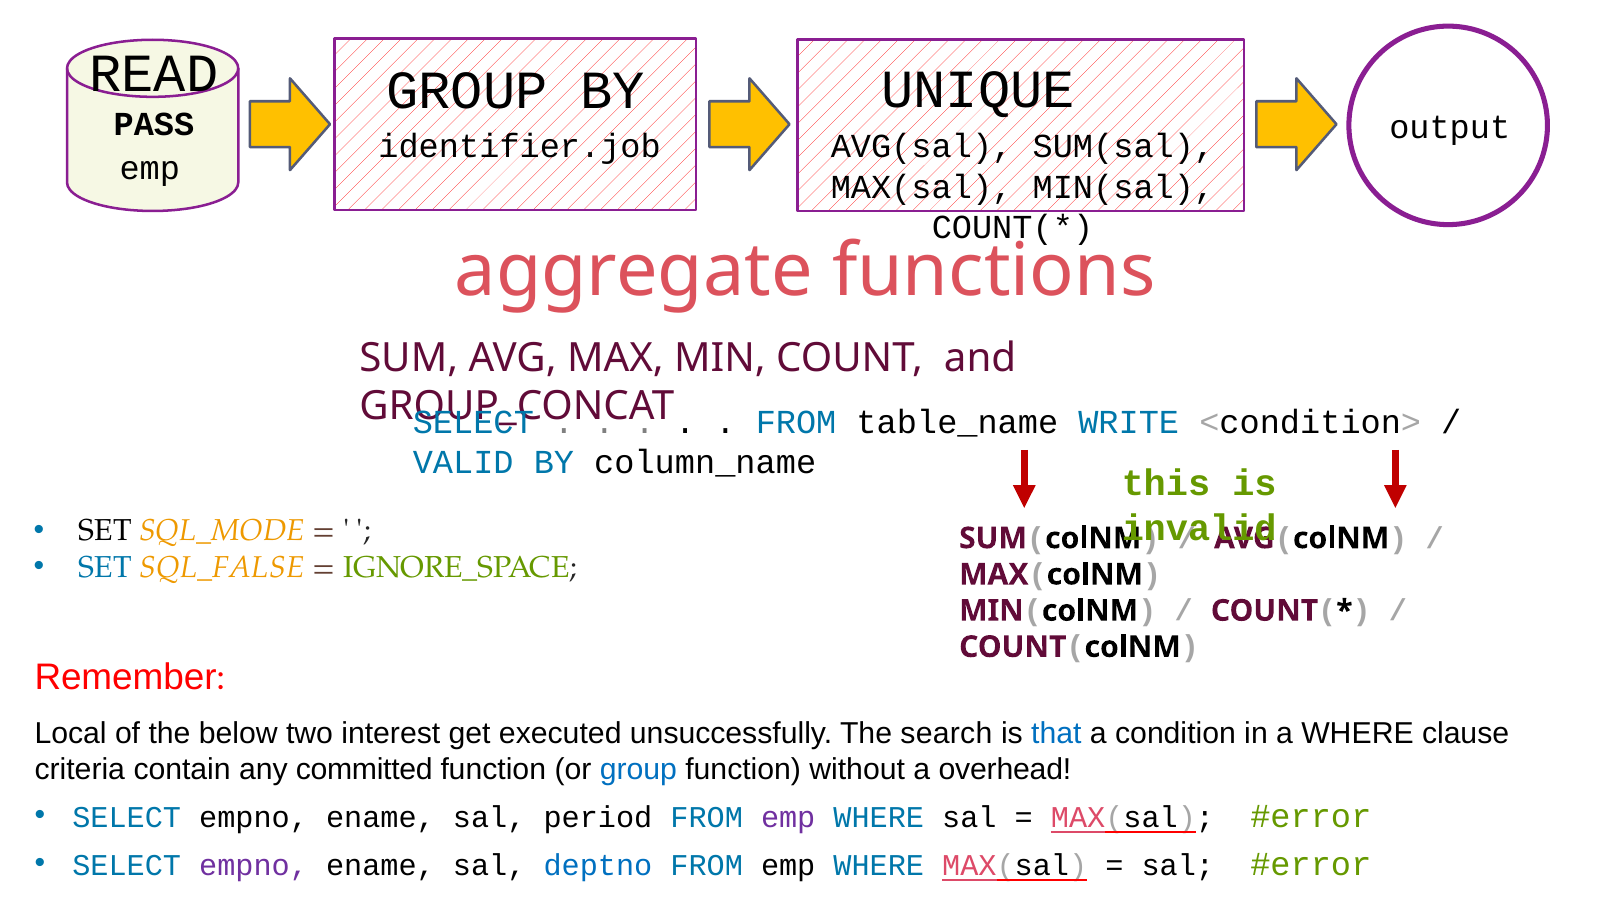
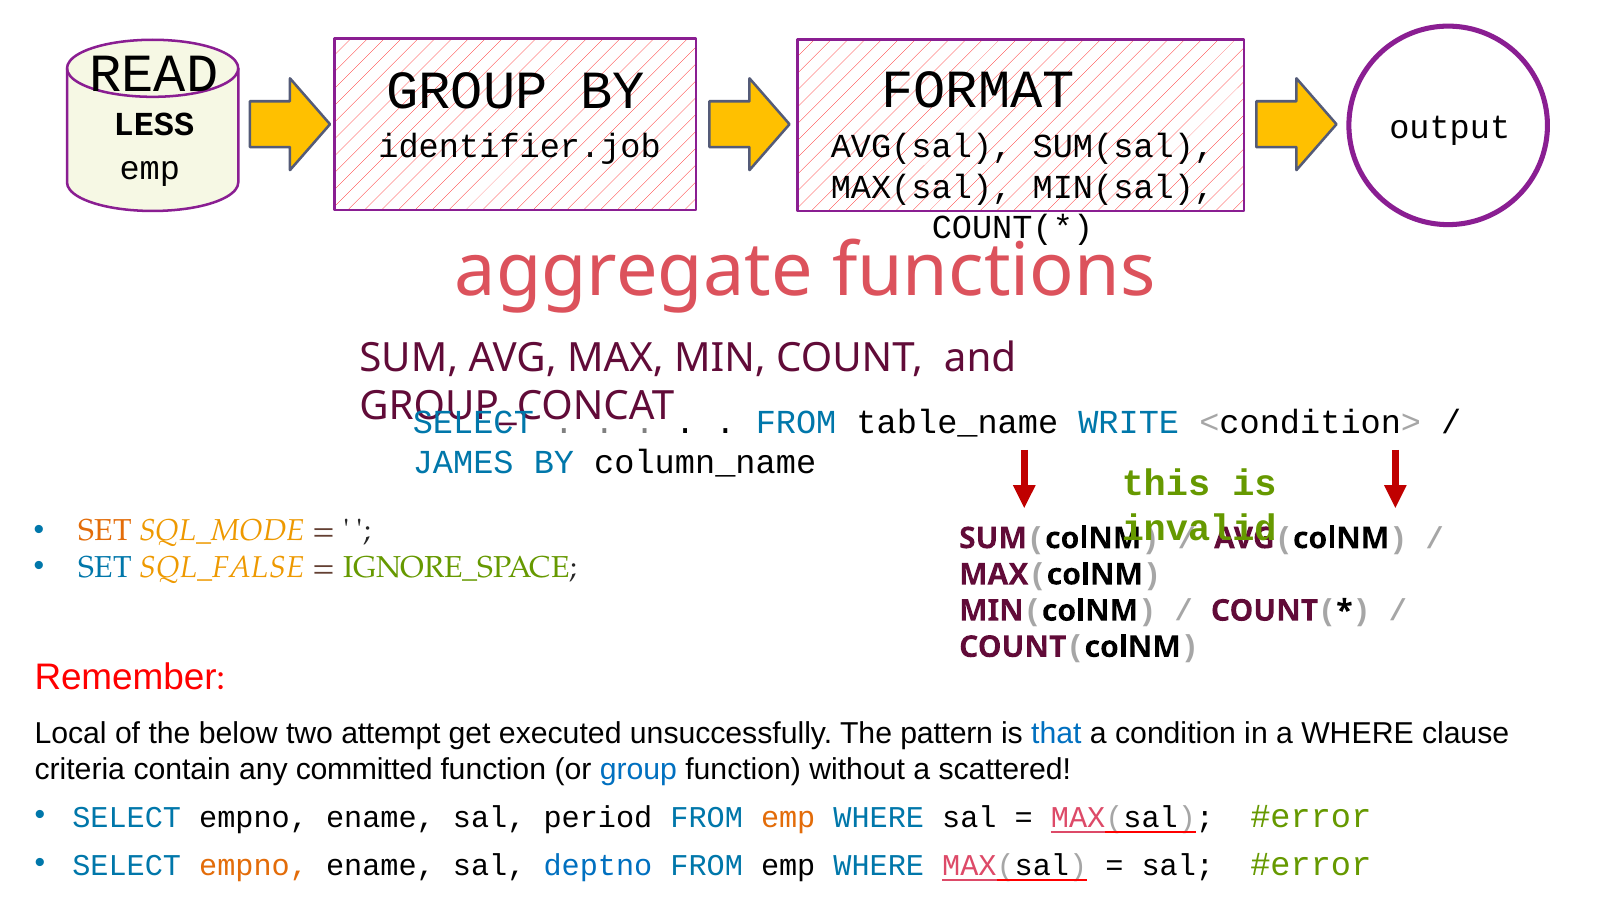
UNIQUE: UNIQUE -> FORMAT (978, 90)
PASS: PASS -> LESS (154, 124)
VALID: VALID -> JAMES (463, 462)
SET colour: black -> orange (105, 531)
interest: interest -> attempt (391, 733)
search: search -> pattern (947, 733)
overhead: overhead -> scattered (1005, 770)
emp colour: purple -> orange (788, 817)
empno colour: purple -> orange (254, 866)
